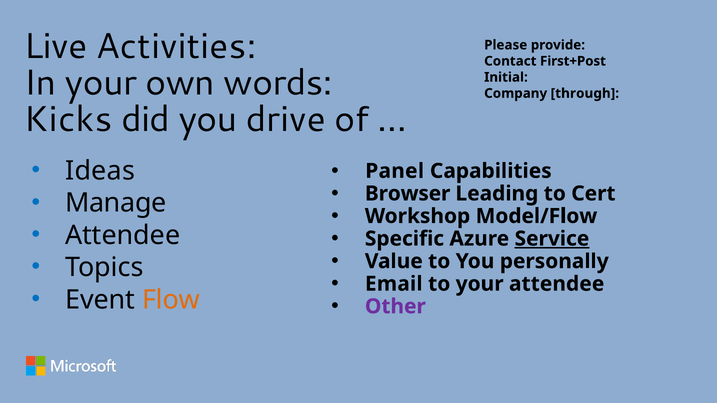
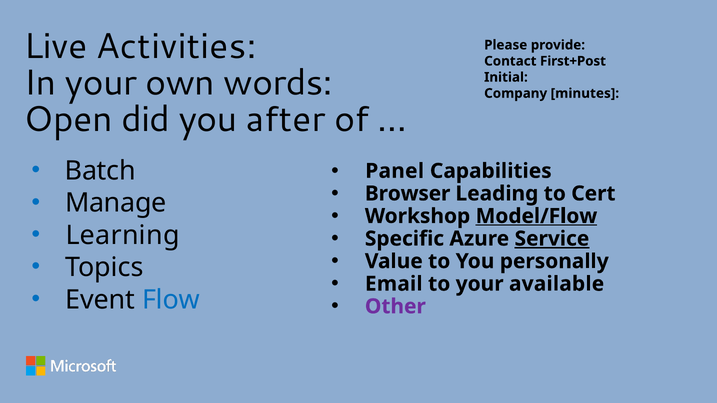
through: through -> minutes (585, 93)
Kicks: Kicks -> Open (68, 120)
drive: drive -> after (286, 120)
Ideas: Ideas -> Batch (100, 171)
Model/Flow underline: none -> present (536, 216)
Attendee: Attendee -> Learning (123, 235)
your attendee: attendee -> available (557, 284)
Flow colour: orange -> blue (171, 300)
